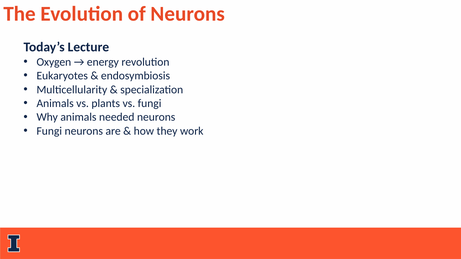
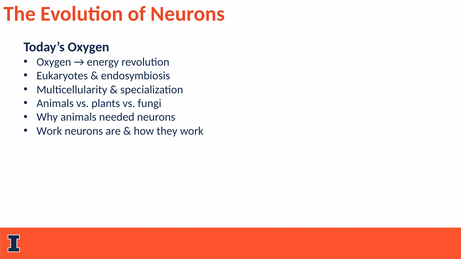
Today’s Lecture: Lecture -> Oxygen (88, 47)
Fungi: Fungi -> Work (49, 131)
